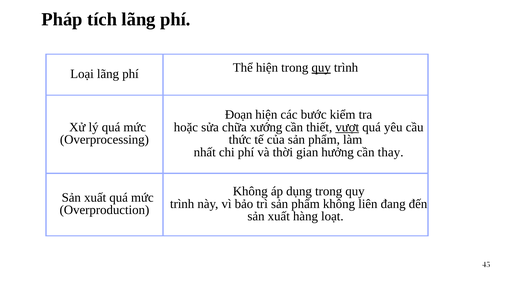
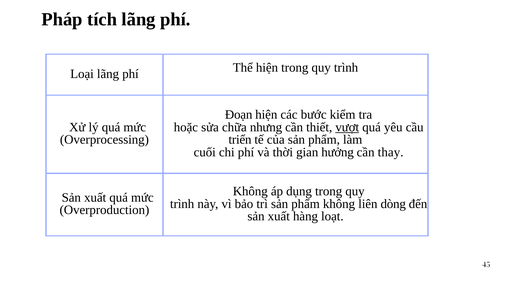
quy underline: present -> none (321, 68)
xướng: xướng -> nhưng (266, 127)
thức: thức -> triển (240, 139)
nhất: nhất -> cuối (205, 152)
đang: đang -> dòng (393, 203)
